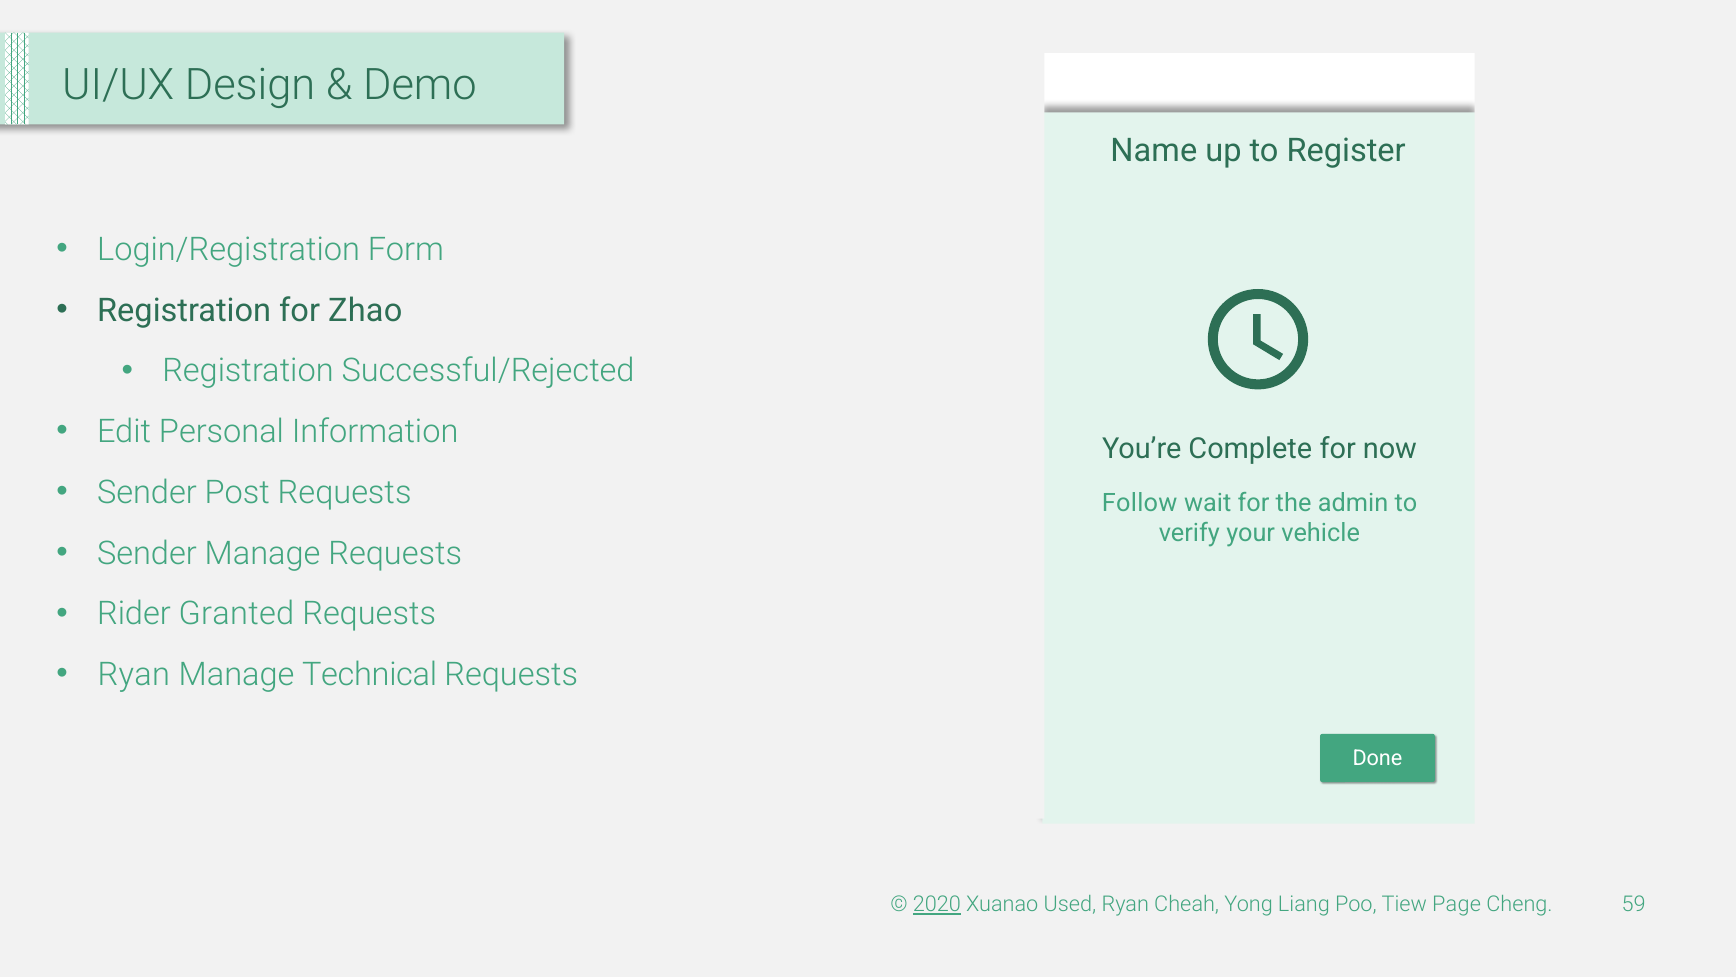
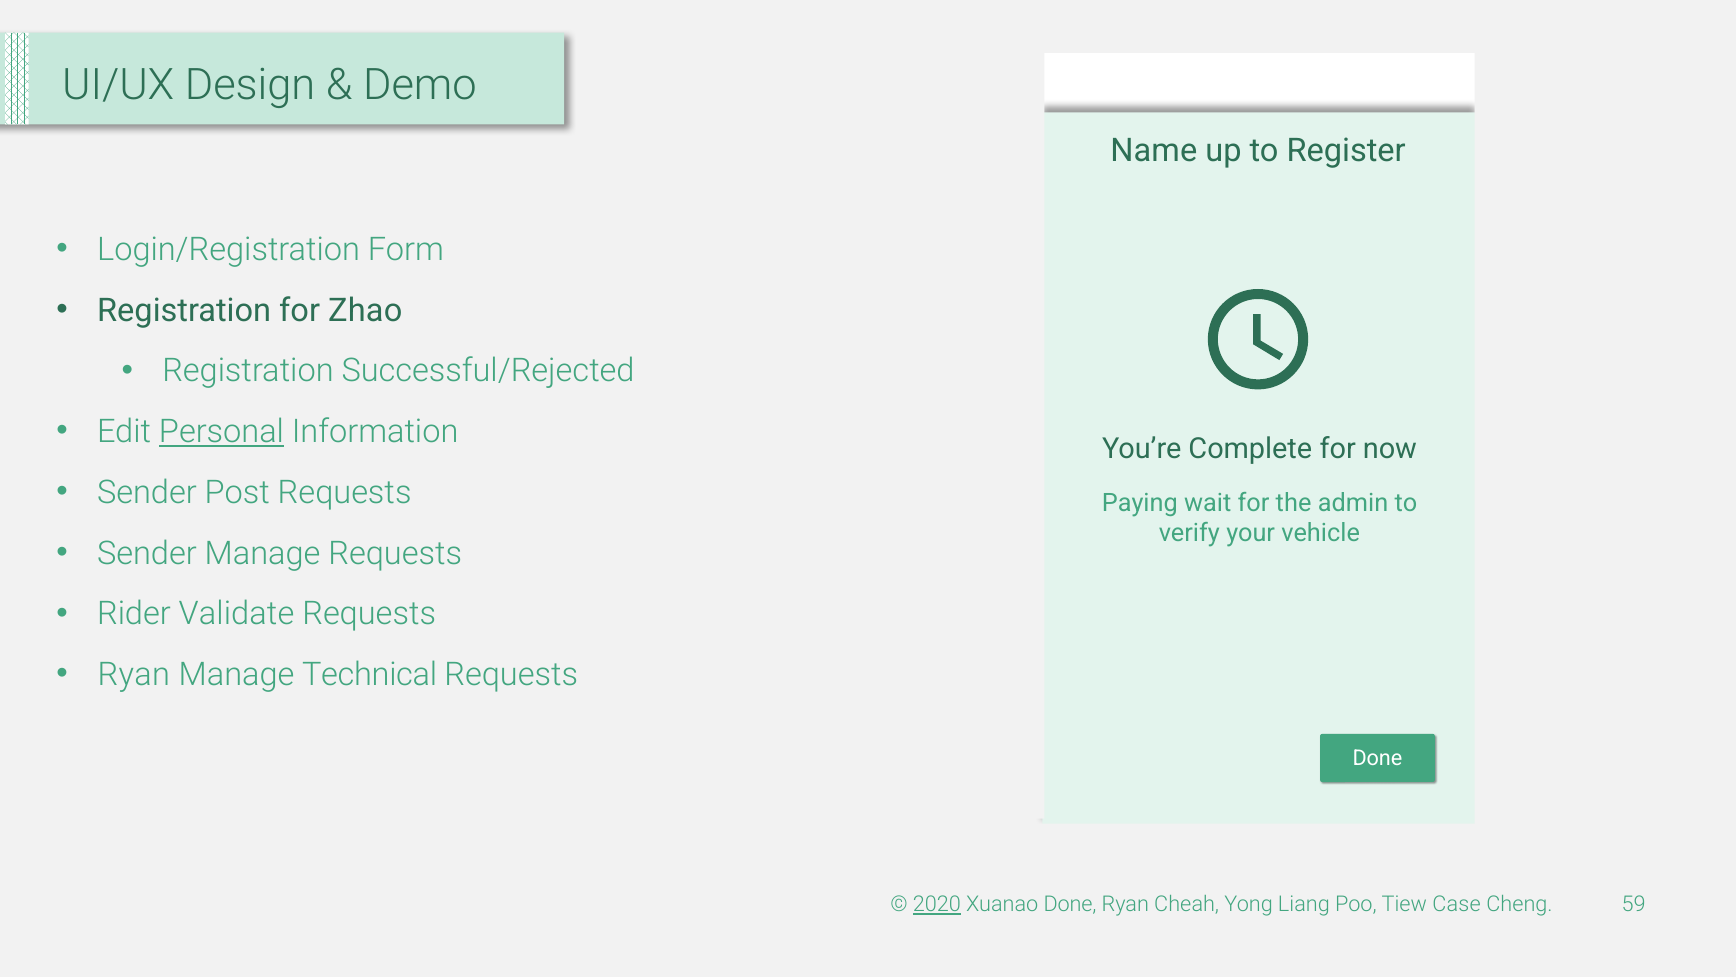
Personal underline: none -> present (221, 432)
Follow: Follow -> Paying (1140, 503)
Granted: Granted -> Validate (237, 614)
Xuanao Used: Used -> Done (1070, 904)
Page: Page -> Case (1457, 904)
